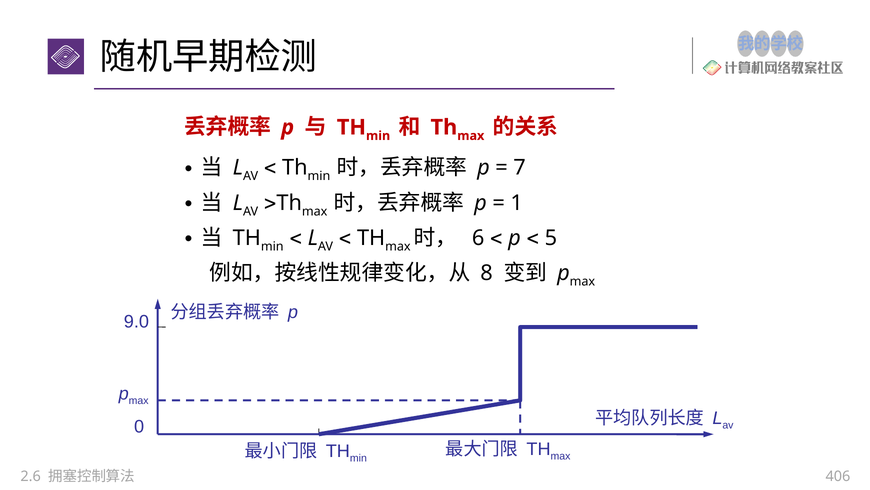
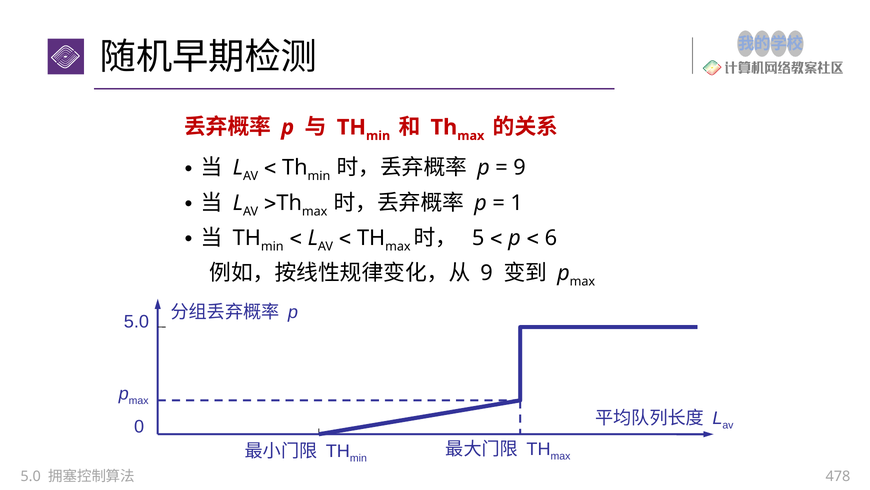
7: 7 -> 9 (520, 168)
6: 6 -> 5 (478, 238)
5: 5 -> 6 (551, 238)
8: 8 -> 9 (487, 273)
9.0: 9.0 -> 5.0 (136, 321)
2.6: 2.6 -> 5.0 (31, 476)
406: 406 -> 478 (838, 476)
